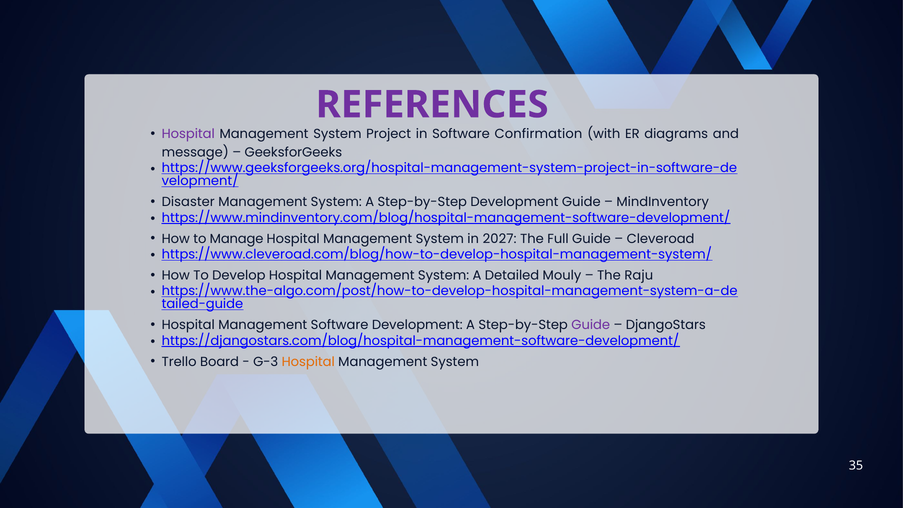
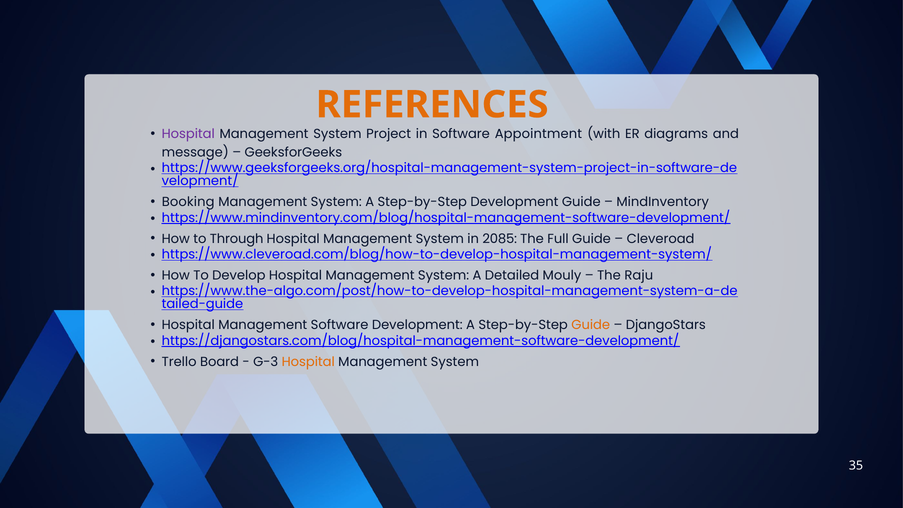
REFERENCES colour: purple -> orange (432, 105)
Confirmation: Confirmation -> Appointment (538, 134)
Disaster: Disaster -> Booking (188, 202)
Manage: Manage -> Through (237, 239)
2027: 2027 -> 2085 (500, 239)
Guide colour: purple -> orange (591, 325)
